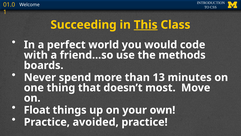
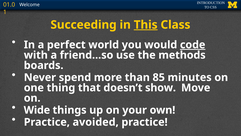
code underline: none -> present (193, 45)
13: 13 -> 85 (159, 77)
most: most -> show (161, 87)
Float: Float -> Wide (37, 110)
